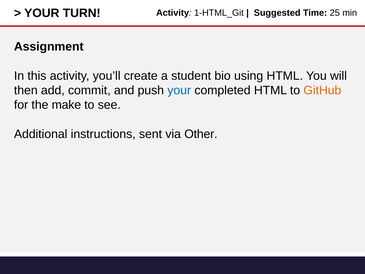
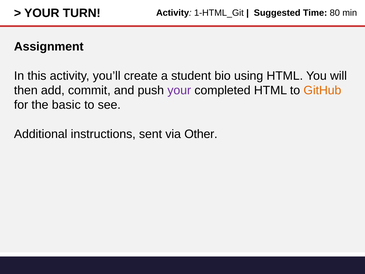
25: 25 -> 80 (335, 13)
your colour: blue -> purple (179, 90)
make: make -> basic (66, 105)
